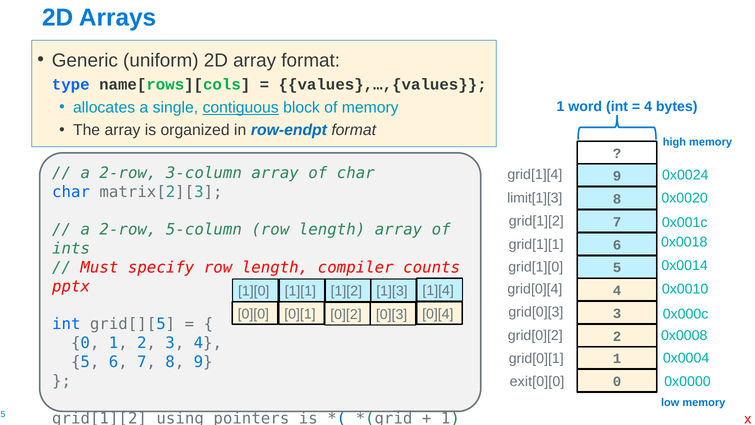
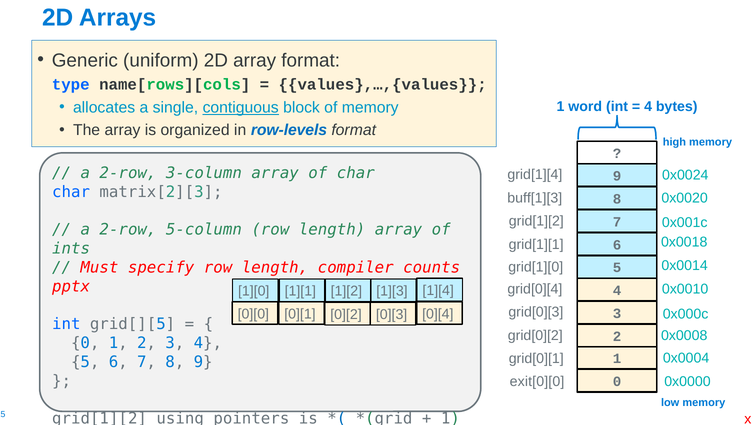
row-endpt: row-endpt -> row-levels (289, 130)
limit[1][3: limit[1][3 -> buff[1][3 (535, 198)
